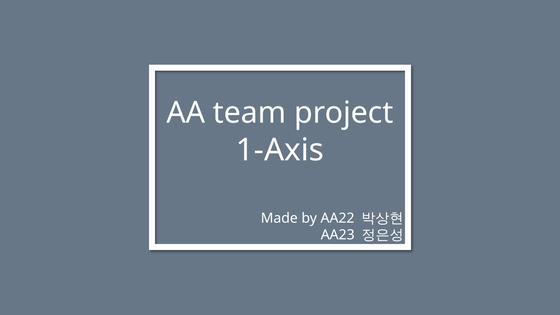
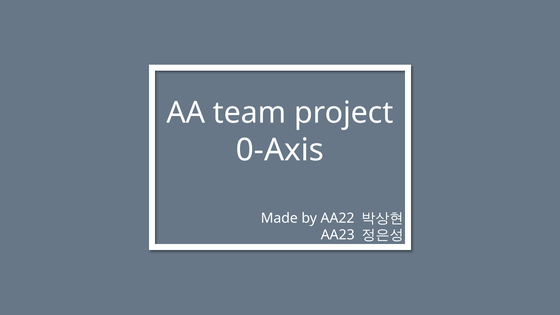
1-Axis: 1-Axis -> 0-Axis (280, 150)
